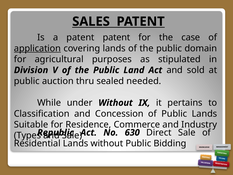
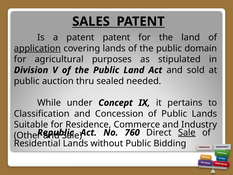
the case: case -> land (191, 37)
under Without: Without -> Concept (116, 103)
630: 630 -> 760 (132, 132)
Sale underline: none -> present (187, 132)
Types: Types -> Other (27, 135)
